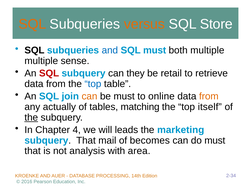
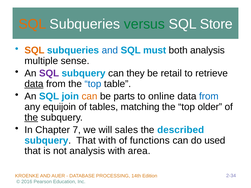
versus colour: orange -> green (144, 24)
SQL colour: black -> orange (34, 50)
both multiple: multiple -> analysis (207, 50)
SQL colour: red -> purple (49, 73)
data underline: none -> present (34, 84)
be must: must -> parts (124, 96)
from colour: orange -> blue (209, 96)
actually: actually -> equijoin (59, 107)
itself: itself -> older (210, 107)
4: 4 -> 7 (77, 130)
leads: leads -> sales (126, 130)
marketing: marketing -> described (181, 130)
That mail: mail -> with (107, 141)
becomes: becomes -> functions (150, 141)
do must: must -> used (215, 141)
